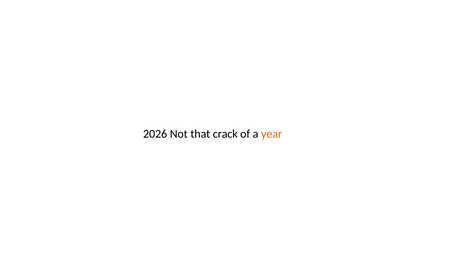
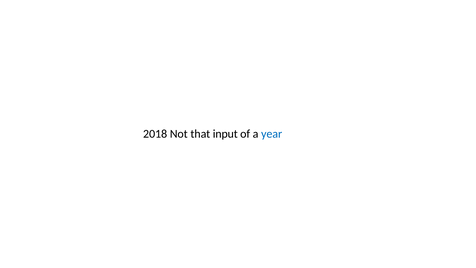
2026: 2026 -> 2018 (155, 134)
crack: crack -> input (225, 134)
year colour: orange -> blue (272, 134)
